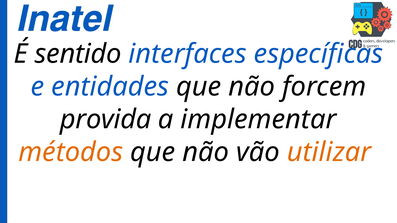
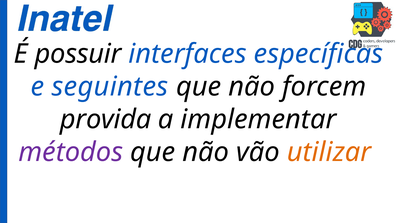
sentido: sentido -> possuir (78, 54)
entidades: entidades -> seguintes (110, 87)
métodos colour: orange -> purple (71, 152)
